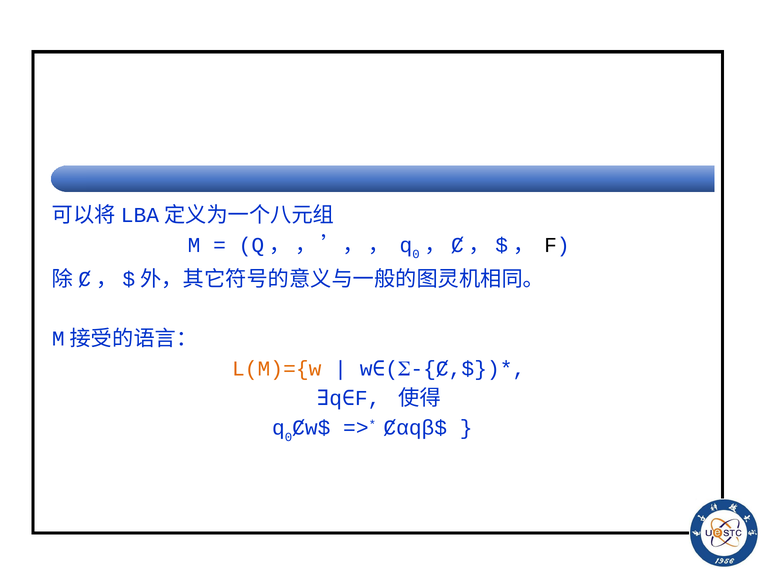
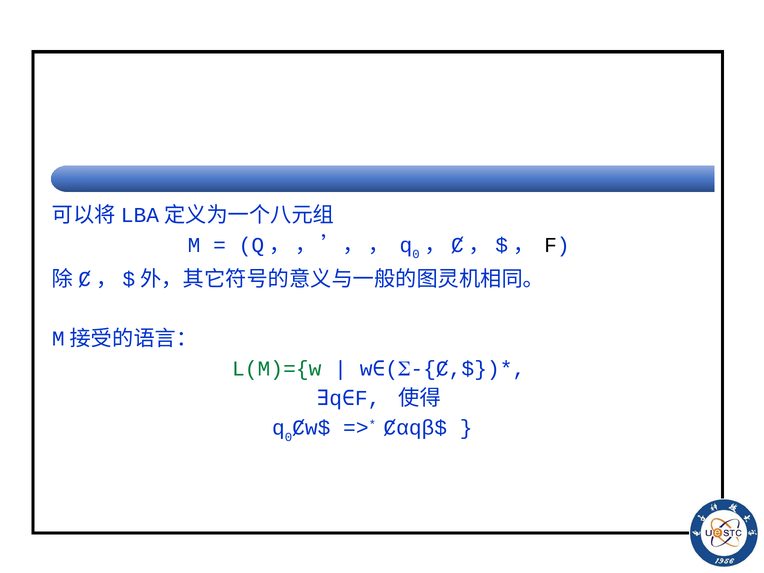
L(M)={w colour: orange -> green (277, 368)
